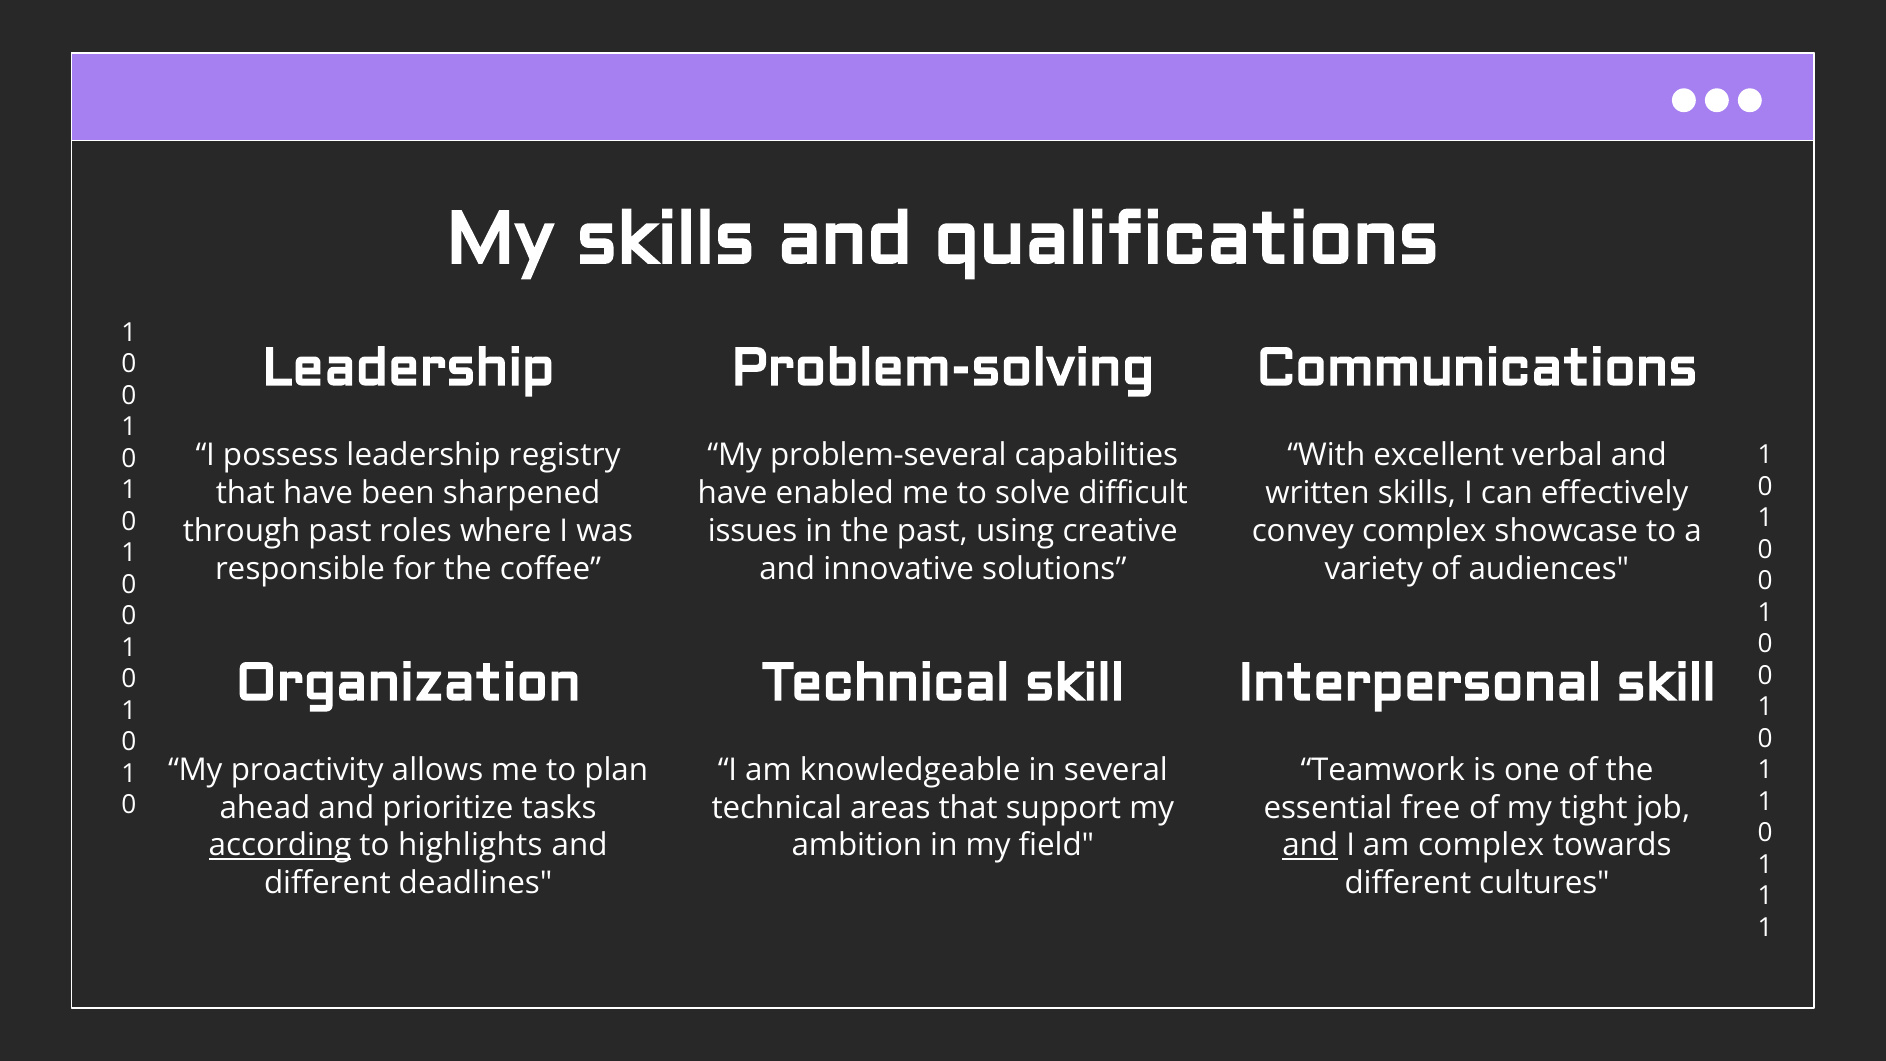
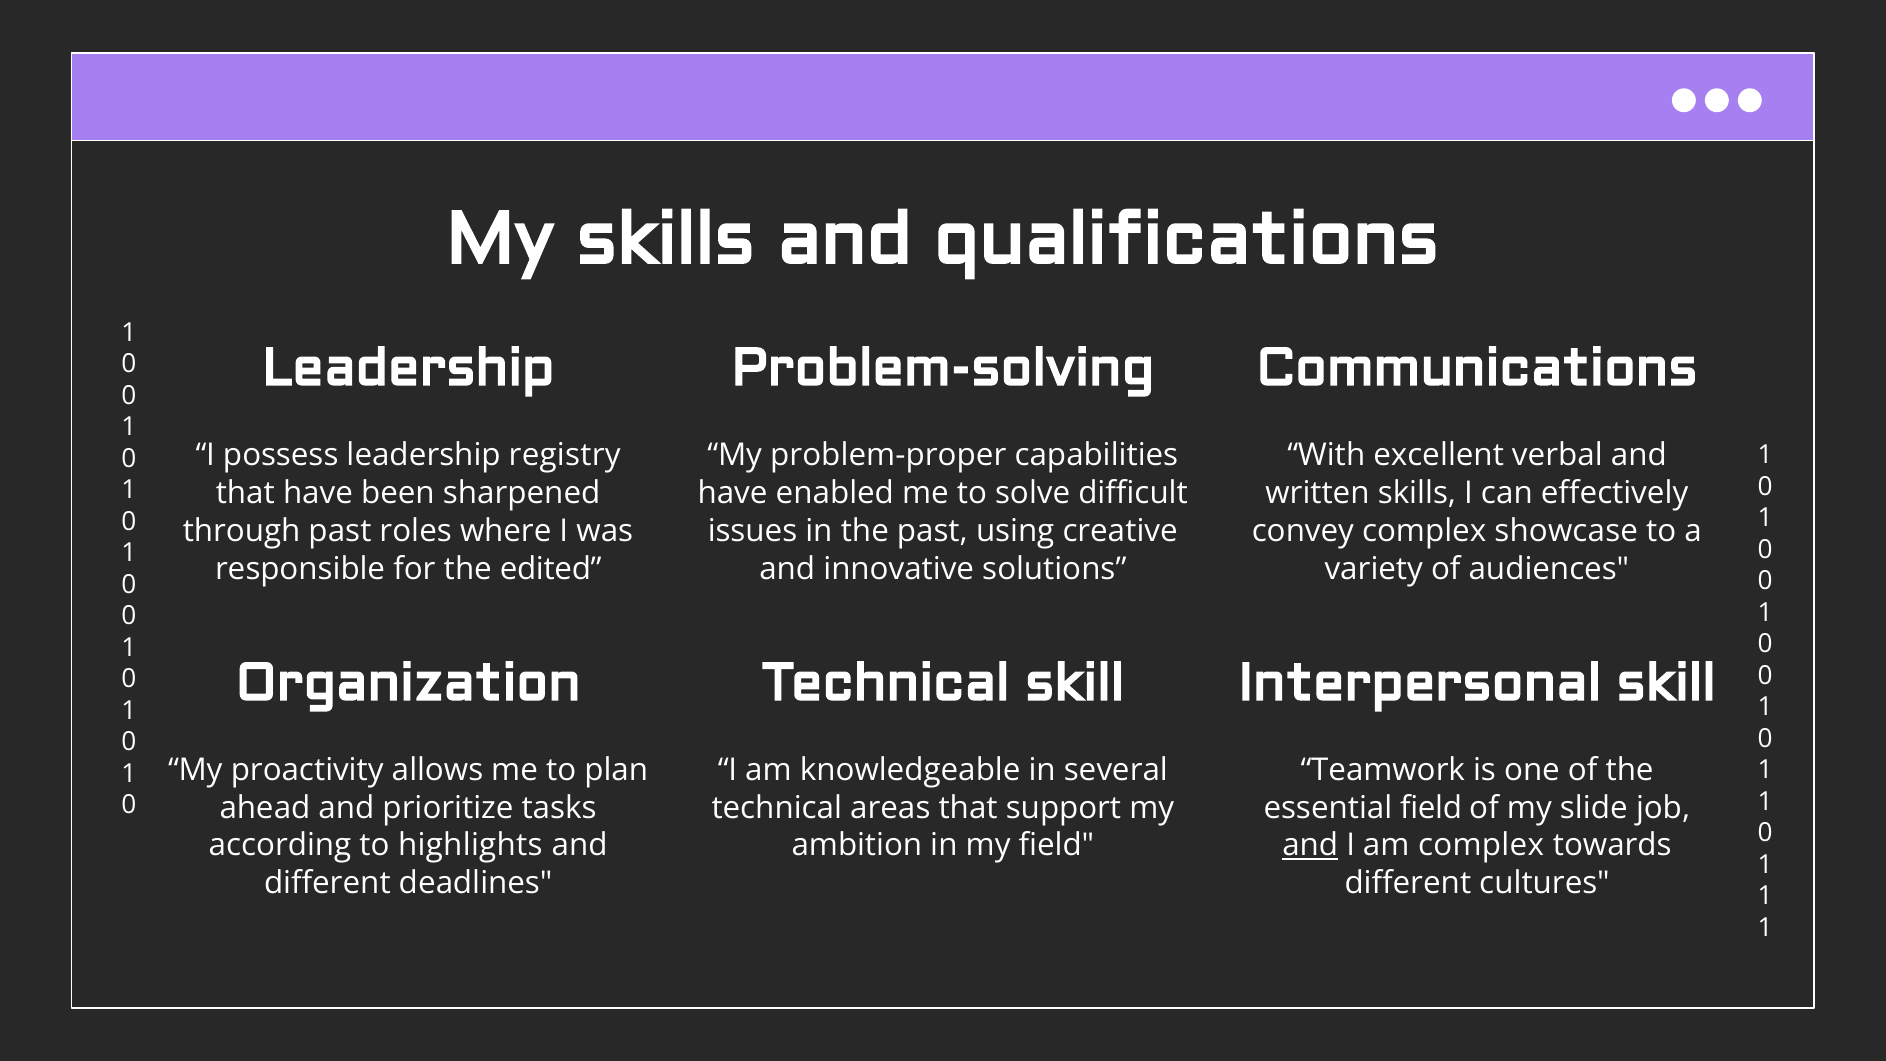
problem-several: problem-several -> problem-proper (888, 455)
coffee: coffee -> edited (551, 569)
essential free: free -> field (1431, 808)
tight: tight -> slide (1594, 808)
according underline: present -> none (280, 845)
